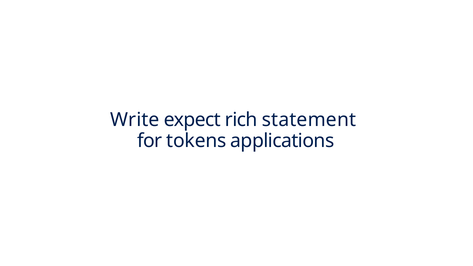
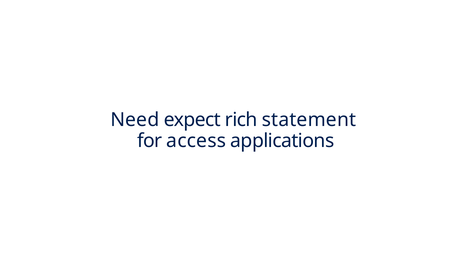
Write: Write -> Need (135, 120)
tokens: tokens -> access (196, 141)
